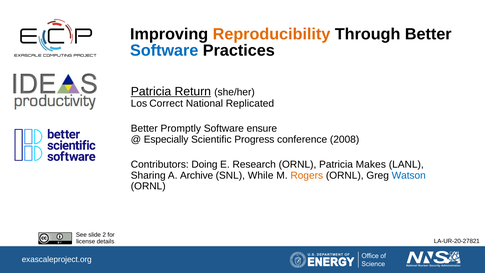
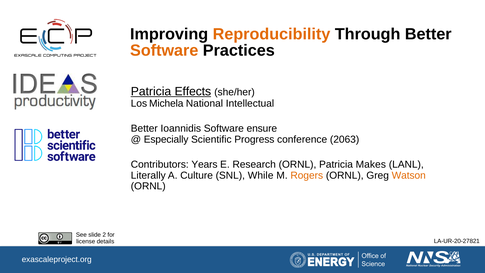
Software colour: blue -> orange (164, 51)
Return: Return -> Effects (193, 91)
Correct: Correct -> Michela (166, 103)
Replicated: Replicated -> Intellectual (250, 103)
Promptly: Promptly -> Ioannidis (181, 128)
2008: 2008 -> 2063 (345, 139)
Doing: Doing -> Years (204, 164)
Sharing: Sharing -> Literally (148, 175)
Archive: Archive -> Culture (197, 175)
Watson colour: blue -> orange (409, 175)
